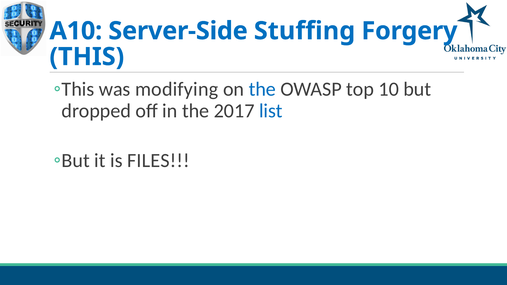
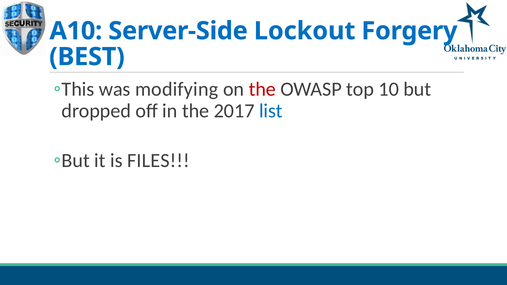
Stuffing: Stuffing -> Lockout (305, 31)
THIS: THIS -> BEST (87, 57)
the colour: blue -> red (262, 89)
